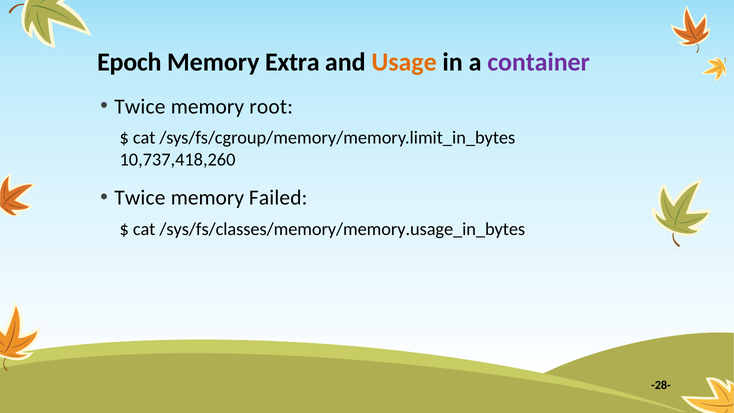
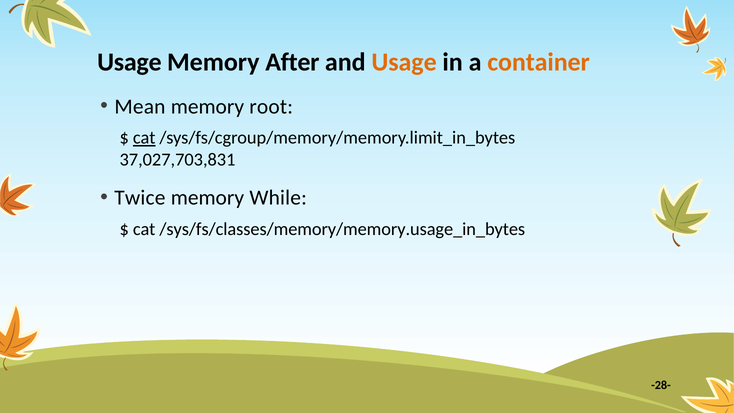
Epoch: Epoch -> Usage (129, 62)
Extra: Extra -> After (292, 62)
container colour: purple -> orange (539, 62)
Twice: Twice -> Mean (140, 107)
cat underline: none -> present (144, 138)
10,737,418,260: 10,737,418,260 -> 37,027,703,831 (177, 160)
Failed: Failed -> While (278, 198)
